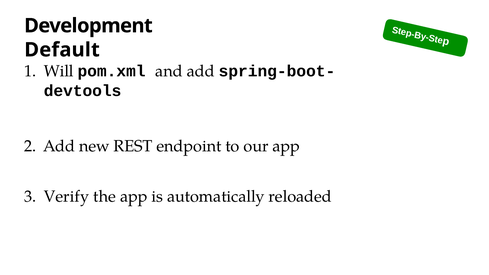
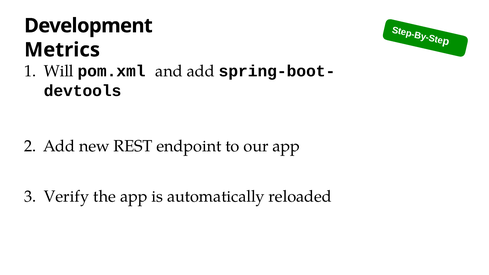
Default: Default -> Metrics (62, 50)
